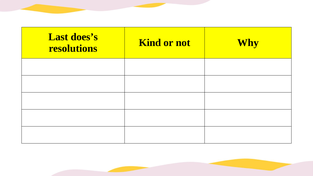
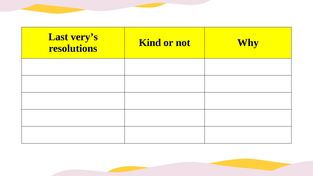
does’s: does’s -> very’s (84, 37)
